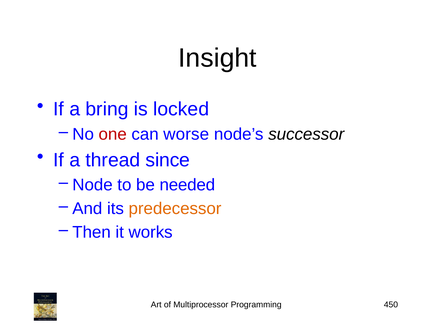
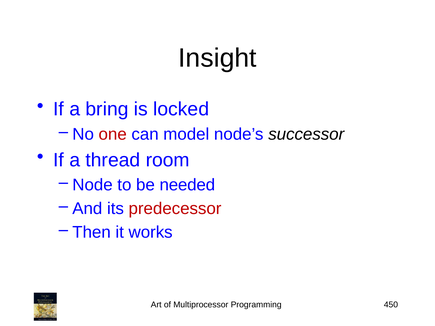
worse: worse -> model (186, 134)
since: since -> room (168, 160)
predecessor colour: orange -> red (175, 209)
